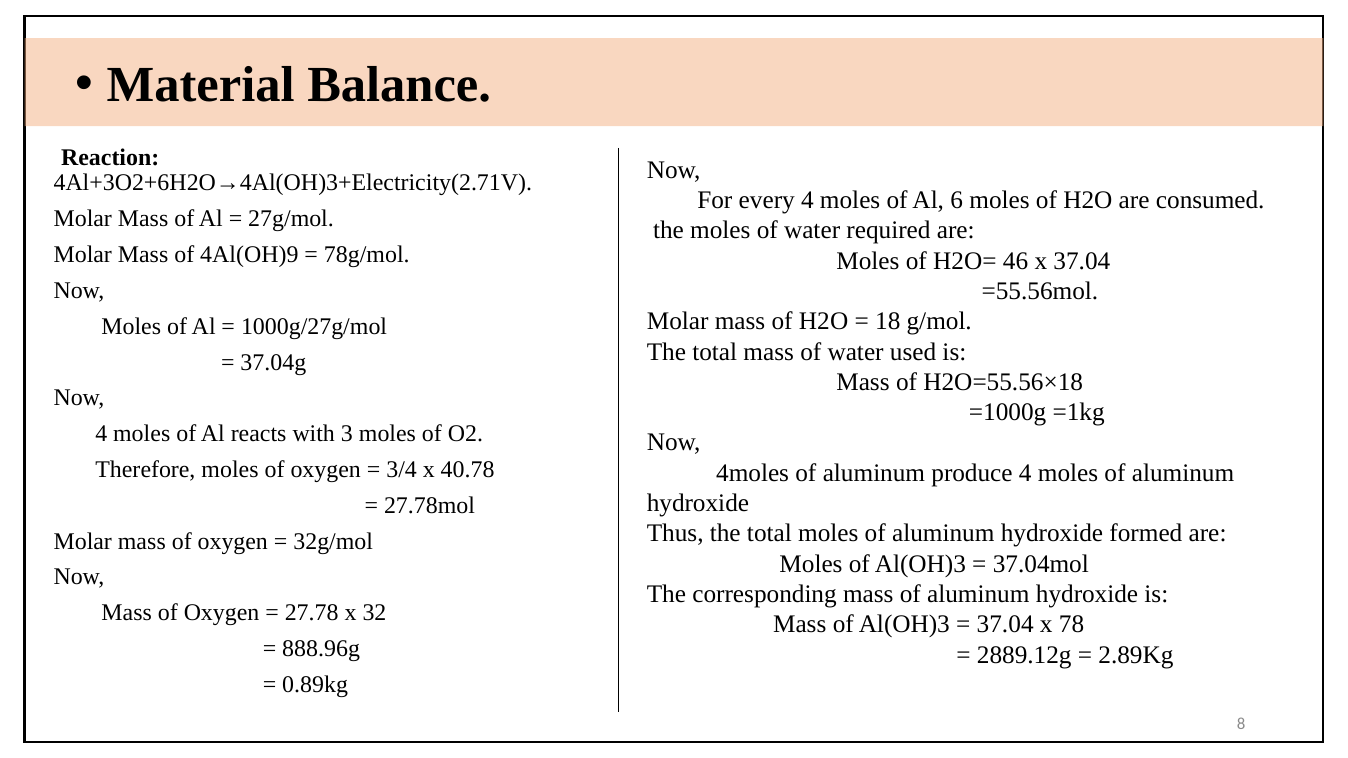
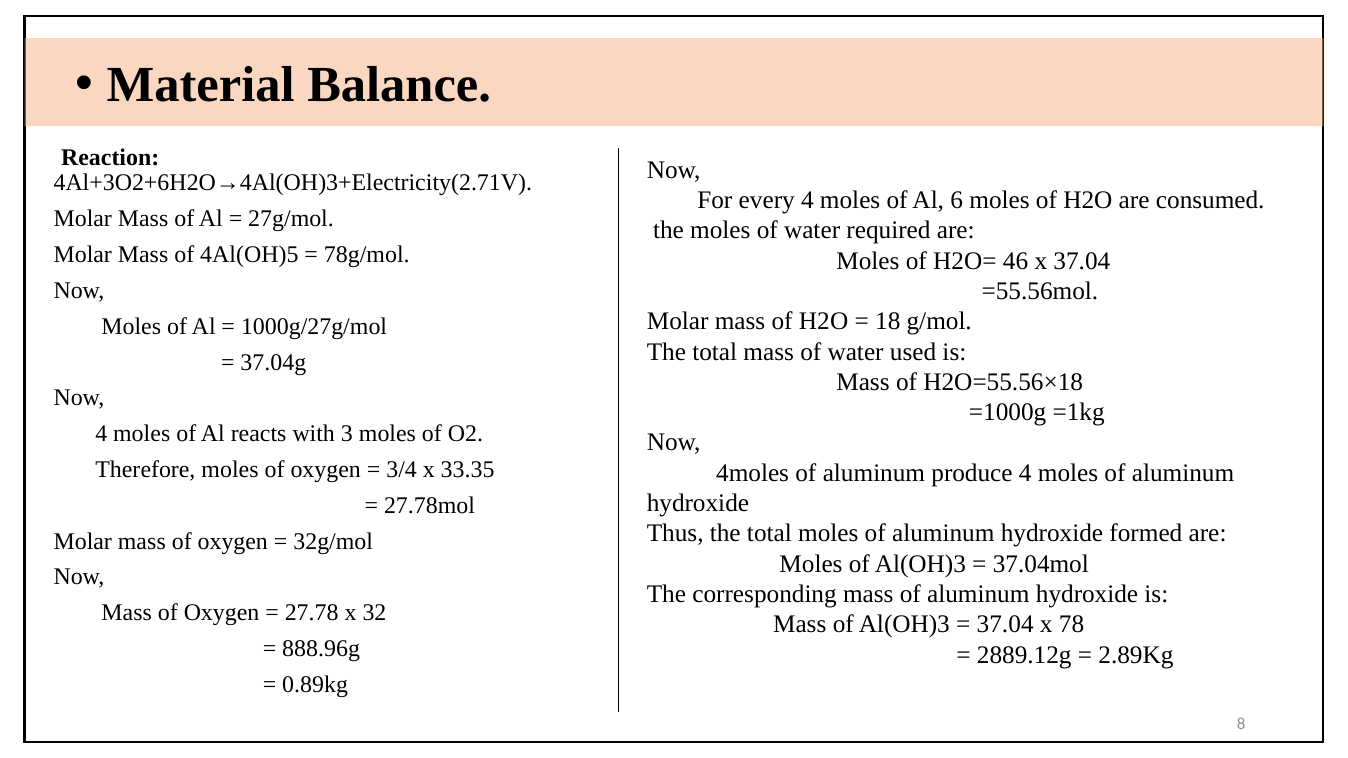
4Al(OH)9: 4Al(OH)9 -> 4Al(OH)5 (249, 255)
40.78: 40.78 -> 33.35 (468, 470)
